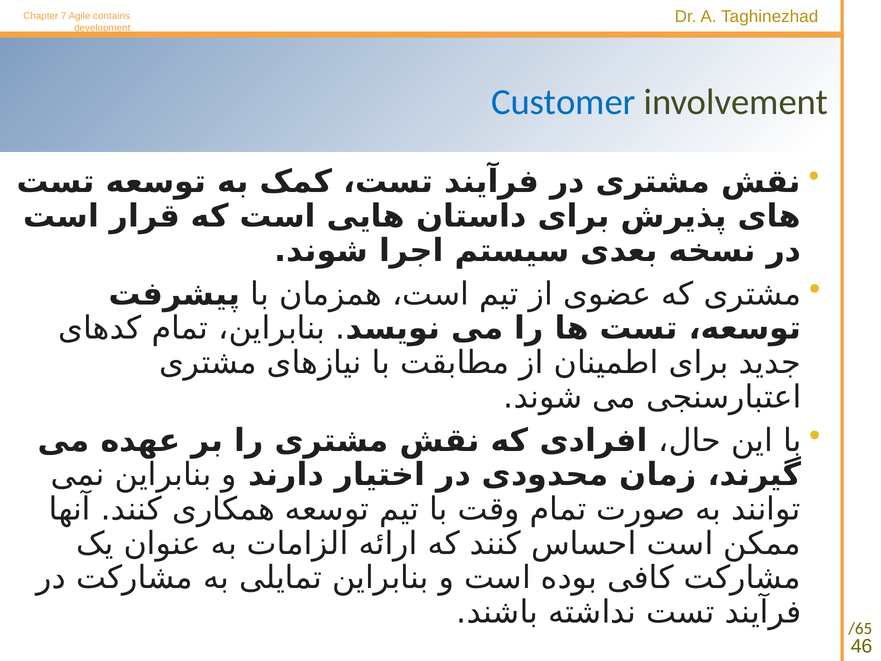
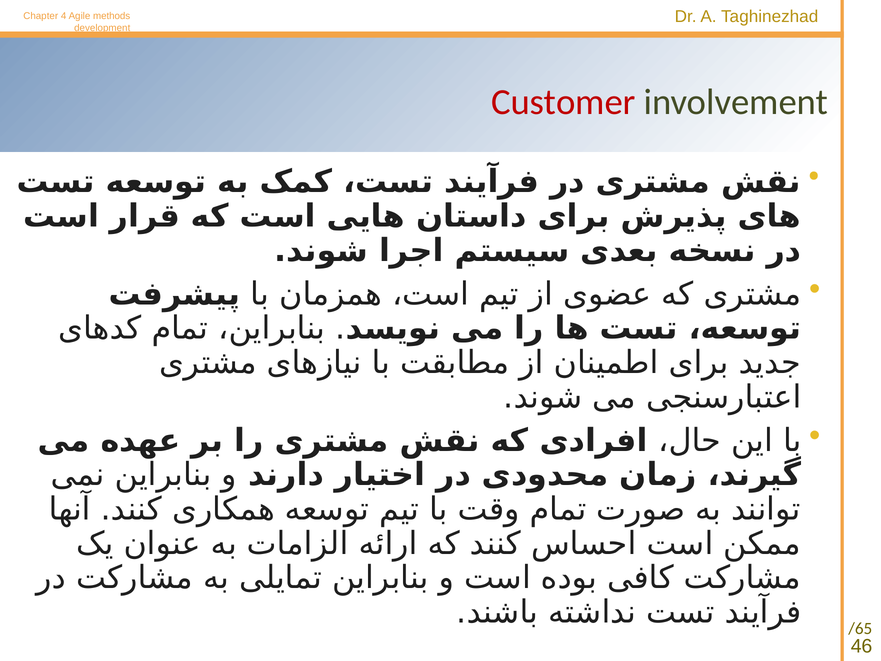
7: 7 -> 4 (64, 16)
contains: contains -> methods (112, 16)
Customer colour: blue -> red (563, 102)
